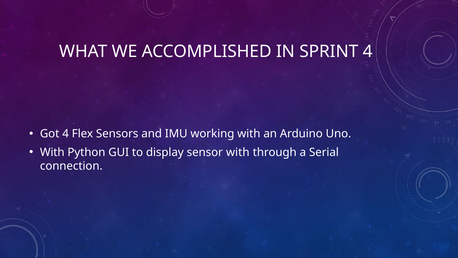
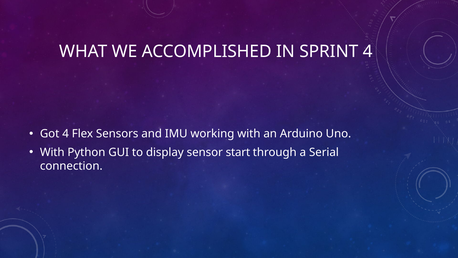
sensor with: with -> start (238, 152)
